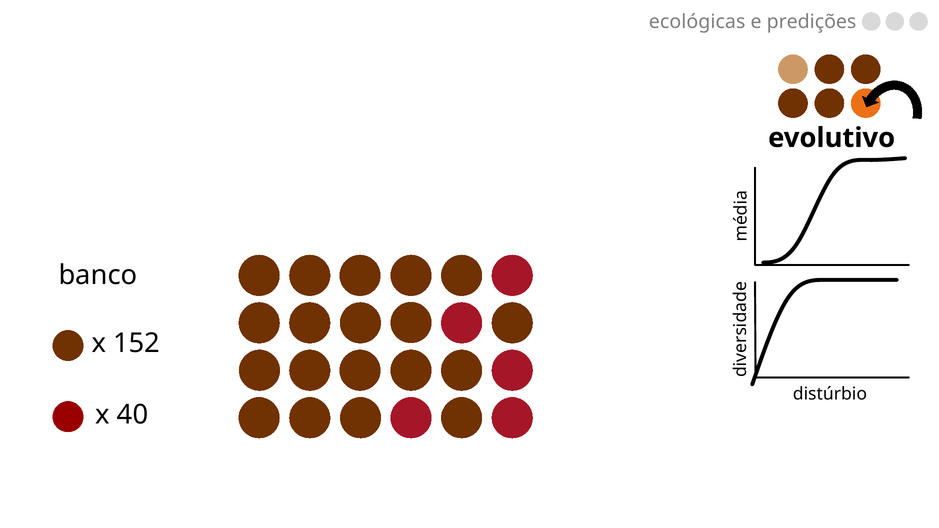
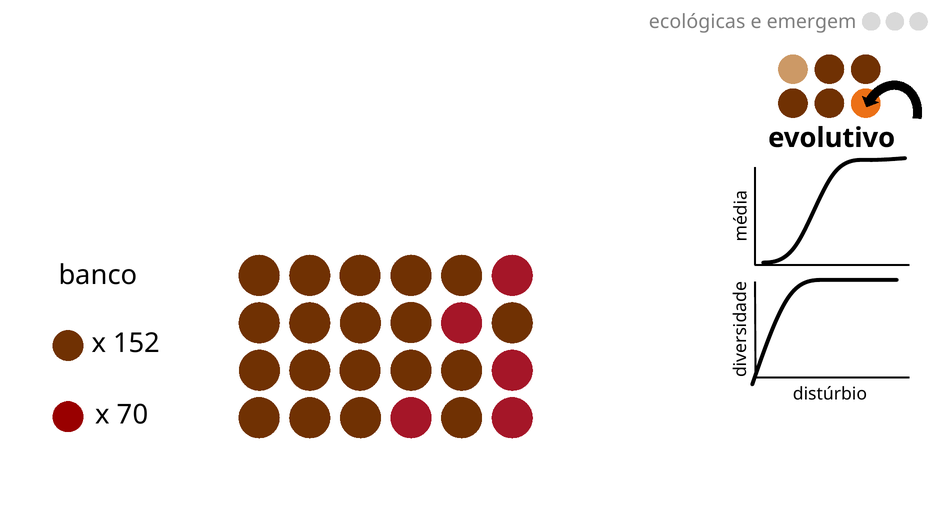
predições: predições -> emergem (812, 22)
40: 40 -> 70 (133, 415)
